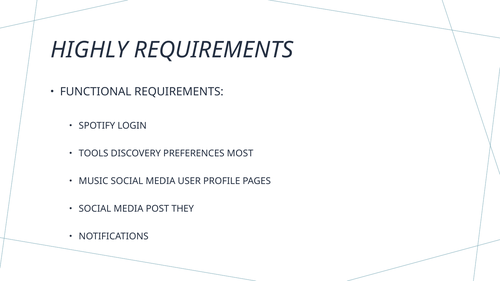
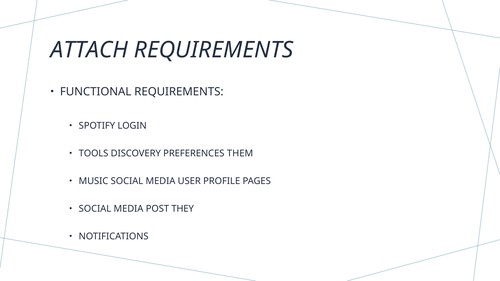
HIGHLY: HIGHLY -> ATTACH (89, 50)
MOST: MOST -> THEM (240, 154)
